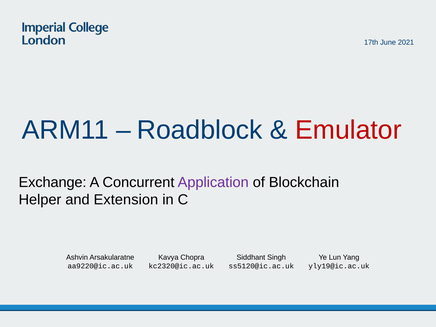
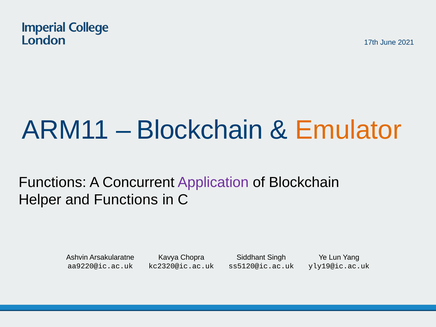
Roadblock: Roadblock -> Blockchain (200, 130)
Emulator colour: red -> orange (348, 130)
Exchange: Exchange -> Functions (52, 182)
and Extension: Extension -> Functions (126, 200)
